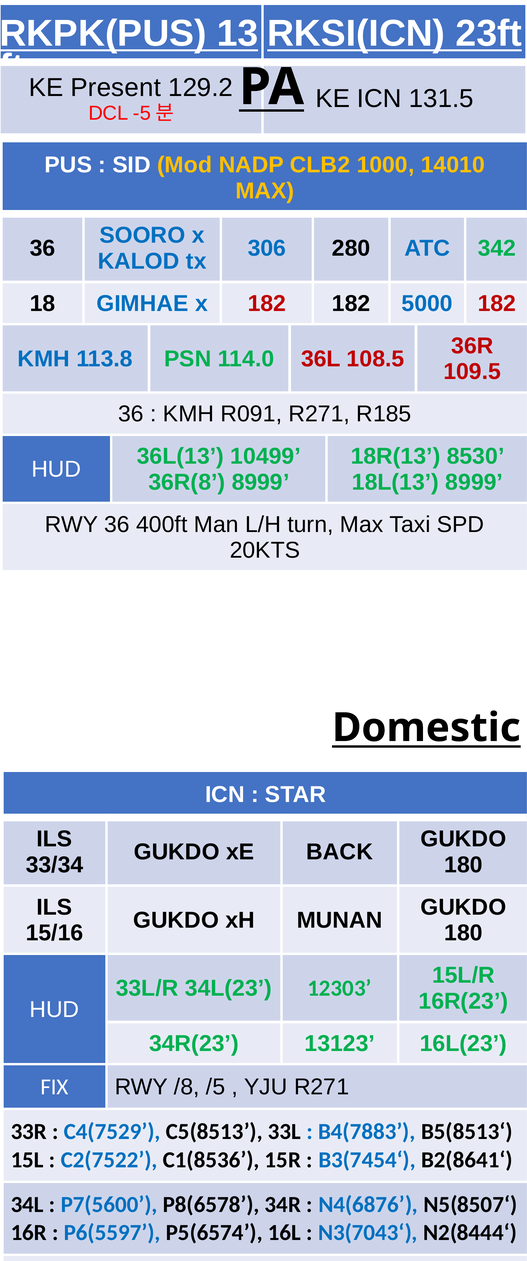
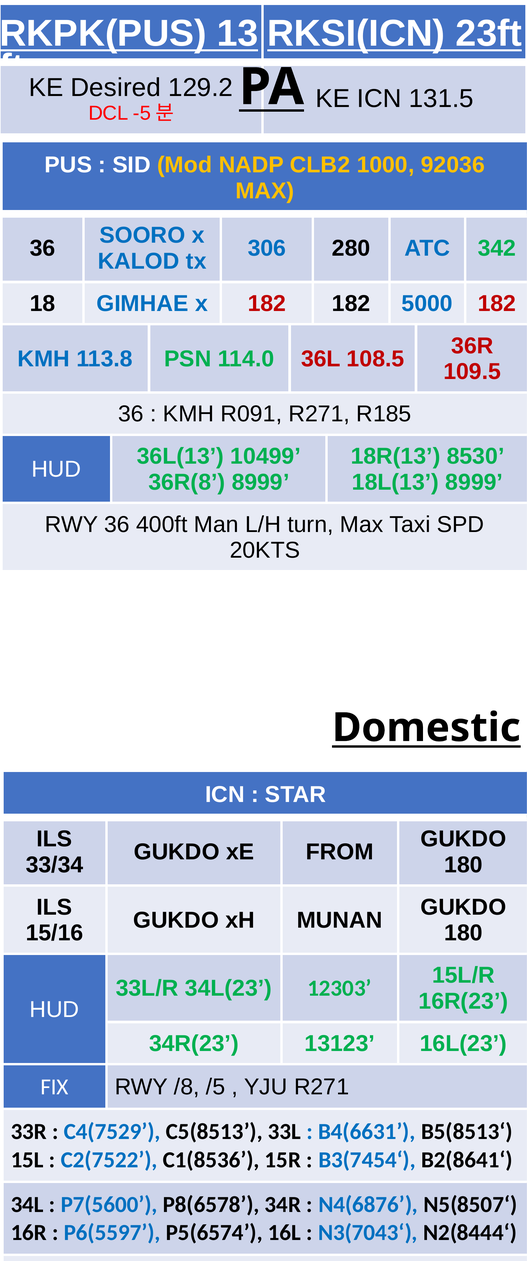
Present: Present -> Desired (116, 87)
14010: 14010 -> 92036 (453, 165)
BACK: BACK -> FROM (340, 852)
B4(7883: B4(7883 -> B4(6631 (367, 1131)
